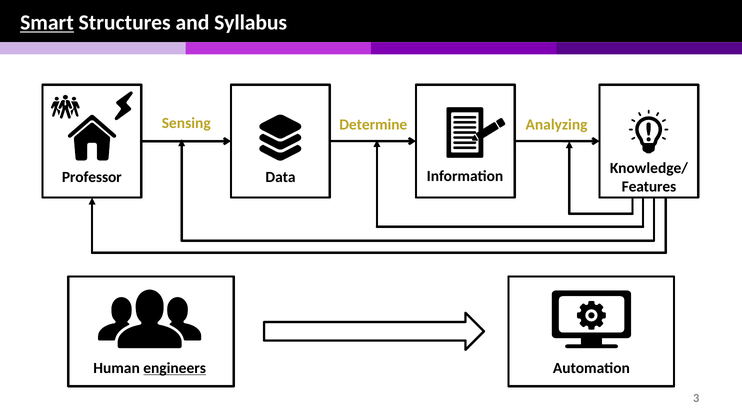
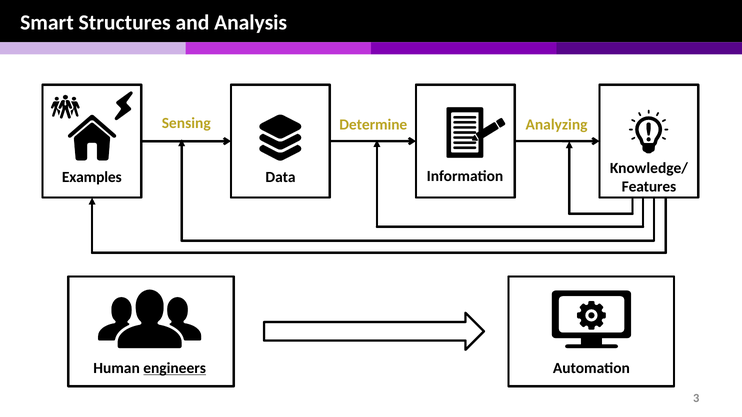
Smart underline: present -> none (47, 23)
Syllabus: Syllabus -> Analysis (251, 23)
Professor: Professor -> Examples (92, 177)
